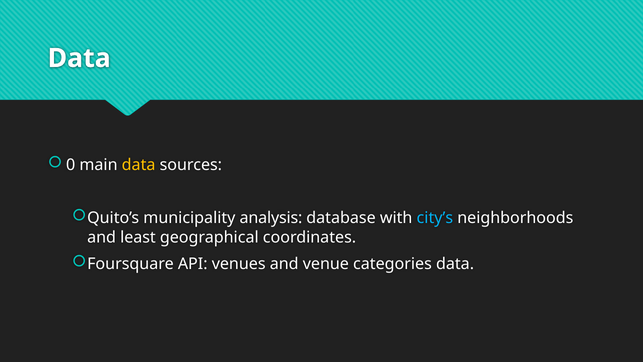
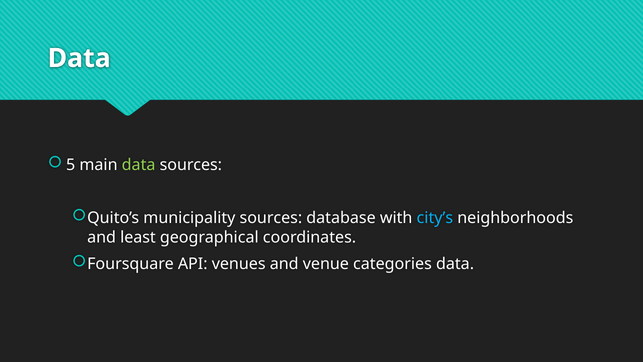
0: 0 -> 5 (71, 165)
data colour: yellow -> light green (139, 165)
municipality analysis: analysis -> sources (271, 218)
